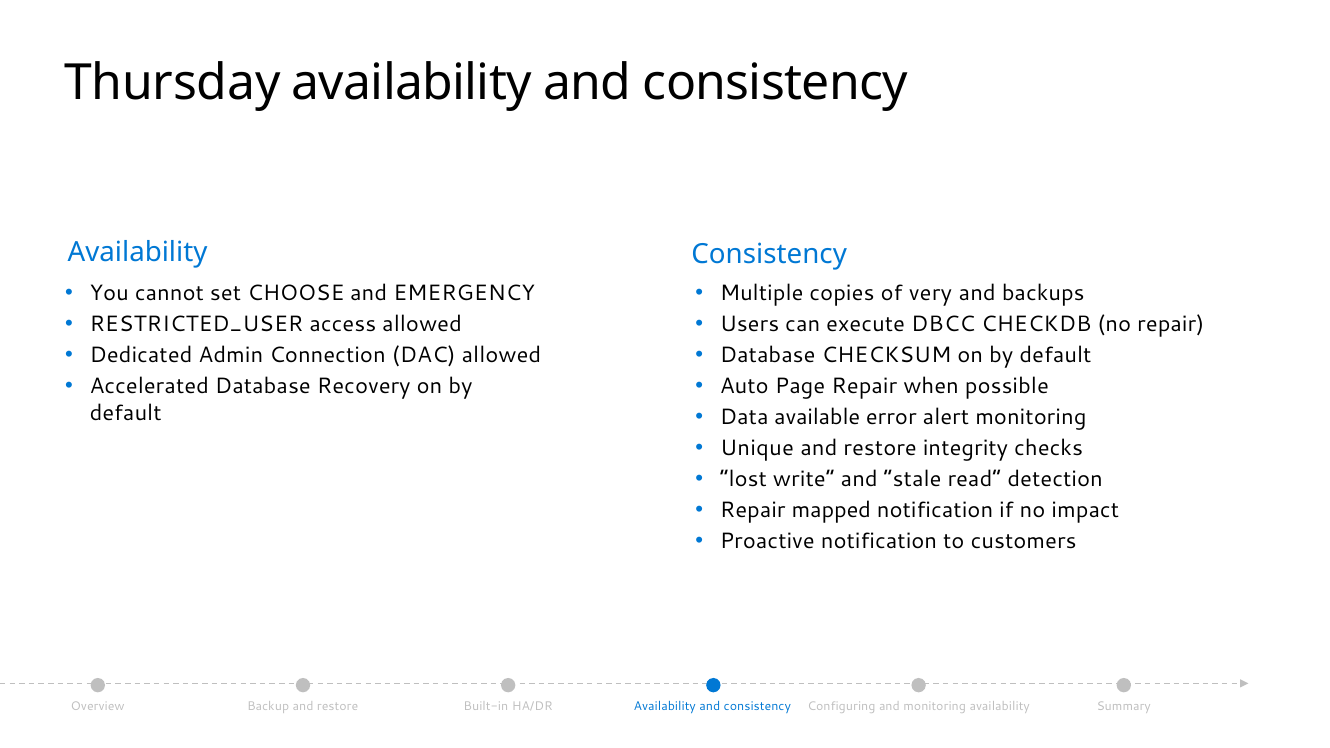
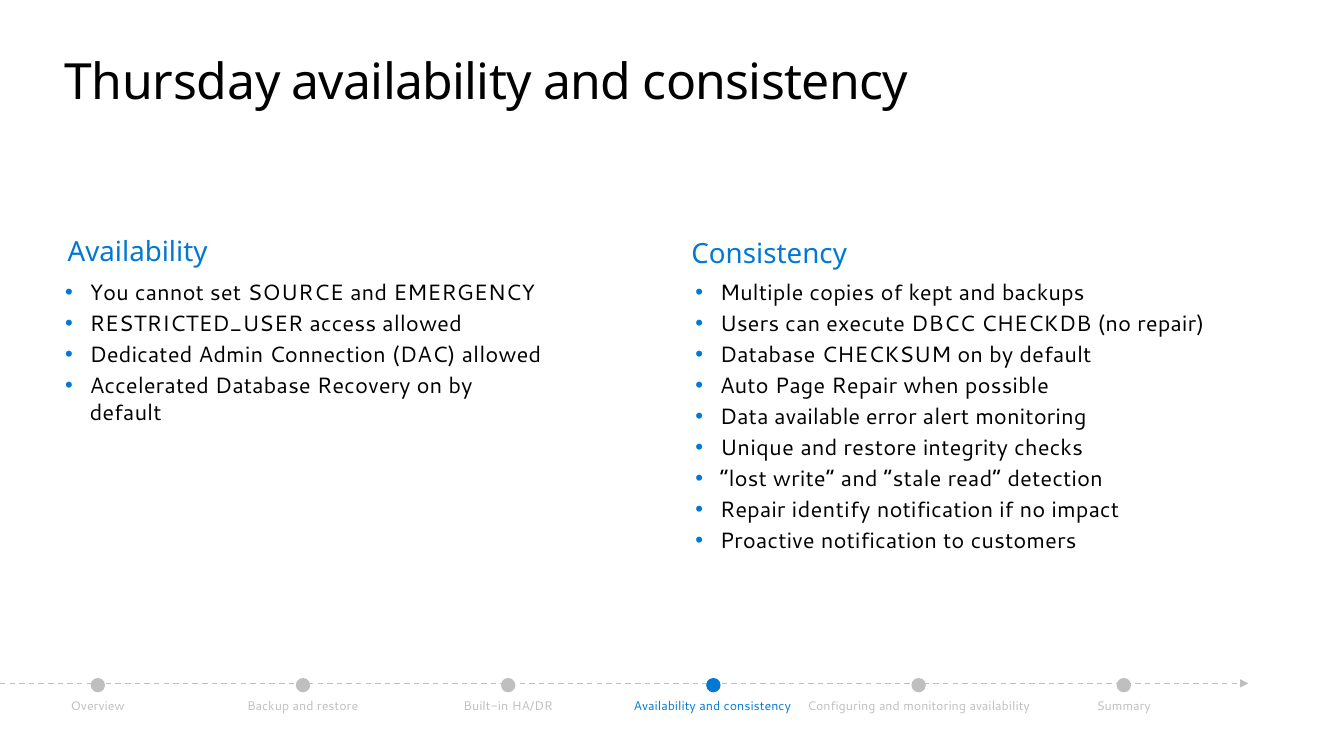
CHOOSE: CHOOSE -> SOURCE (296, 294)
very: very -> kept (931, 294)
mapped: mapped -> identify (831, 511)
